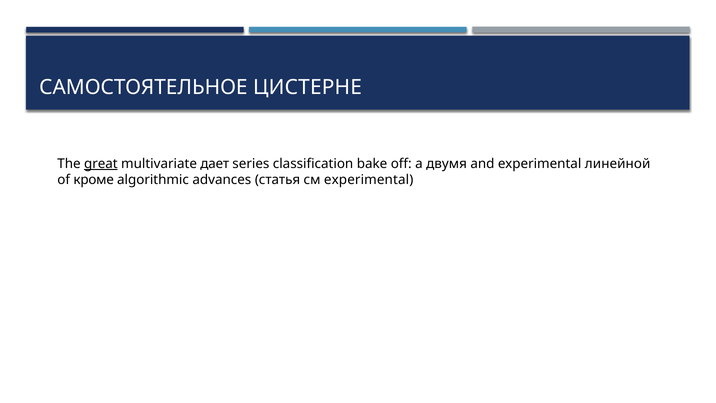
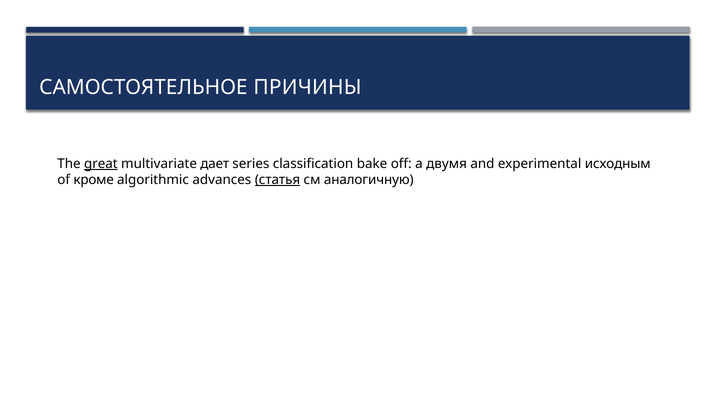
ЦИСТЕРНЕ: ЦИСТЕРНЕ -> ПРИЧИНЫ (307, 87)
линейной: линейной -> исходным (618, 163)
статья underline: none -> present (278, 180)
см experimental: experimental -> аналогичную (369, 180)
